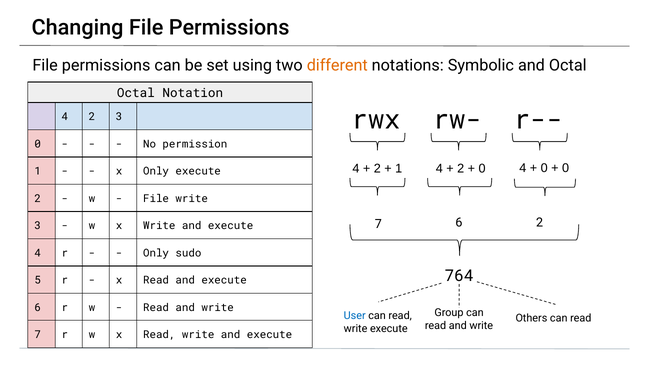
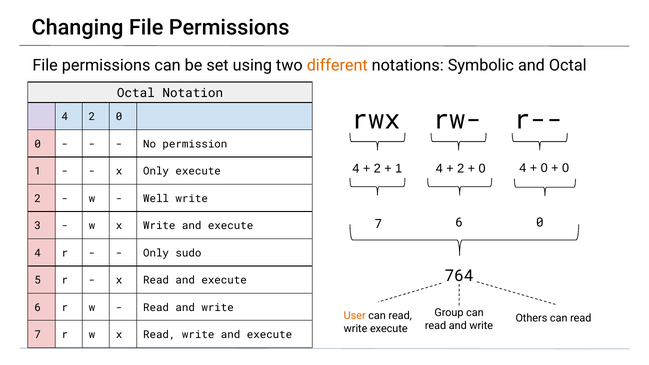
2 3: 3 -> 0 (119, 117)
File: File -> Well (156, 199)
6 2: 2 -> 0 (540, 222)
User colour: blue -> orange (355, 316)
